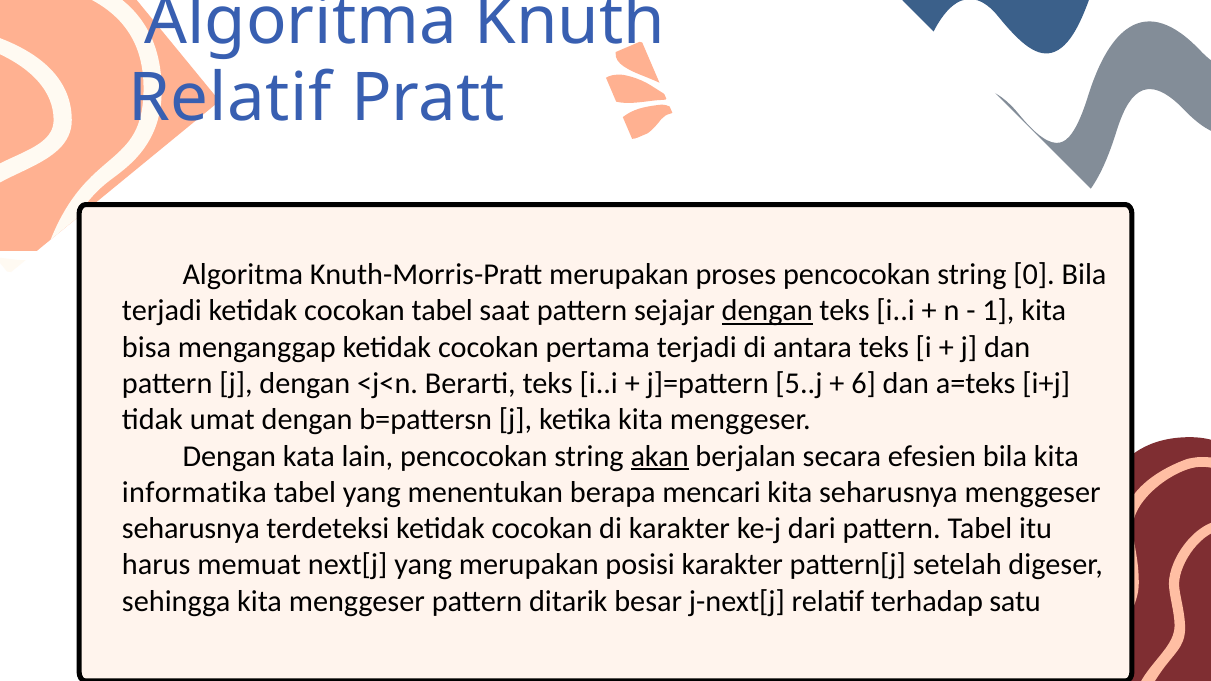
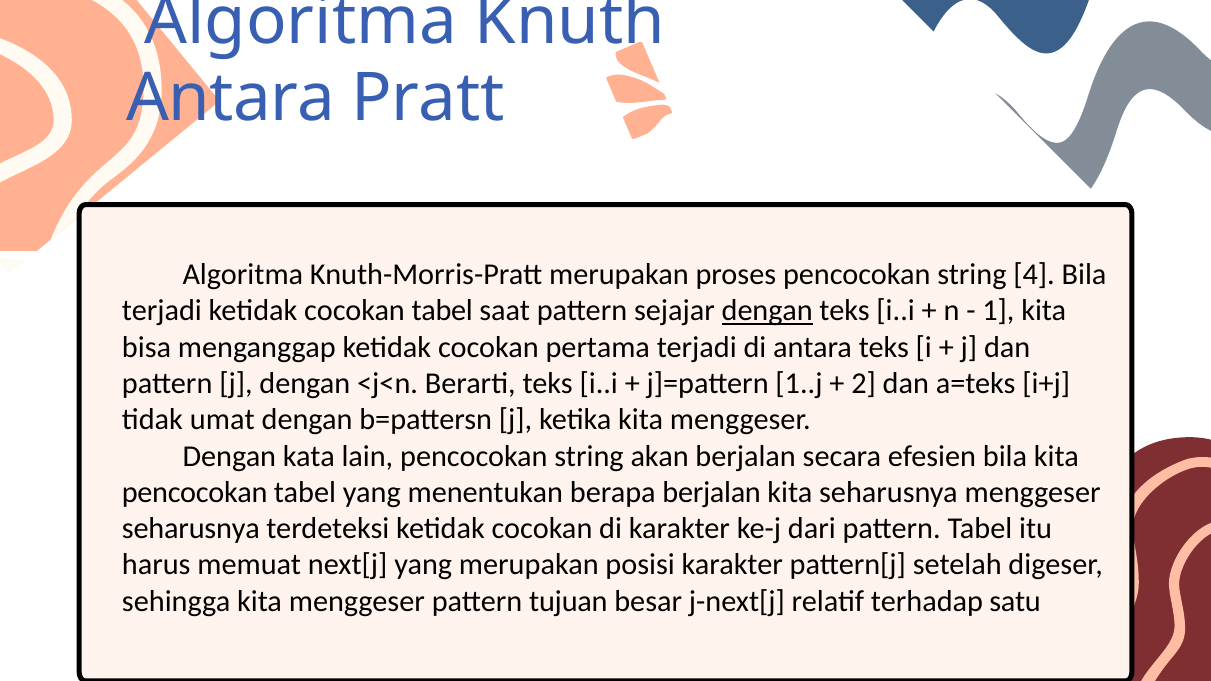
Relatif: Relatif -> Antara (231, 99)
0: 0 -> 4 (1034, 275)
5..j: 5..j -> 1..j (799, 384)
6: 6 -> 2 (864, 384)
akan underline: present -> none (660, 456)
informatika: informatika -> pencocokan (195, 493)
berapa mencari: mencari -> berjalan (712, 493)
ditarik: ditarik -> tujuan (568, 601)
